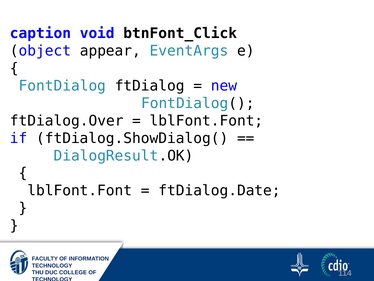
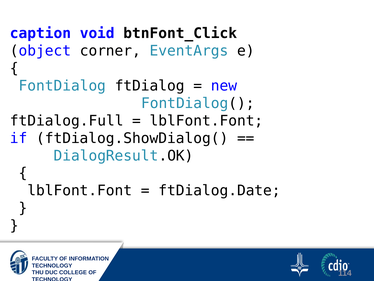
appear: appear -> corner (110, 51)
ftDialog.Over: ftDialog.Over -> ftDialog.Full (67, 120)
